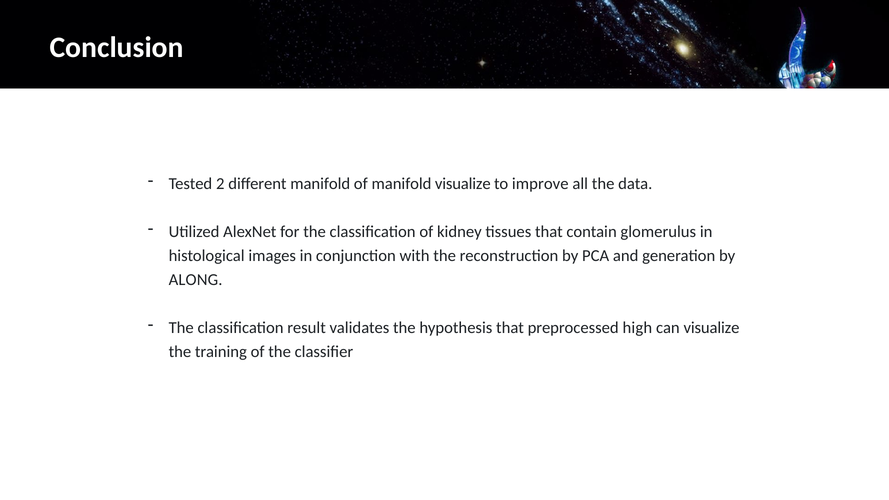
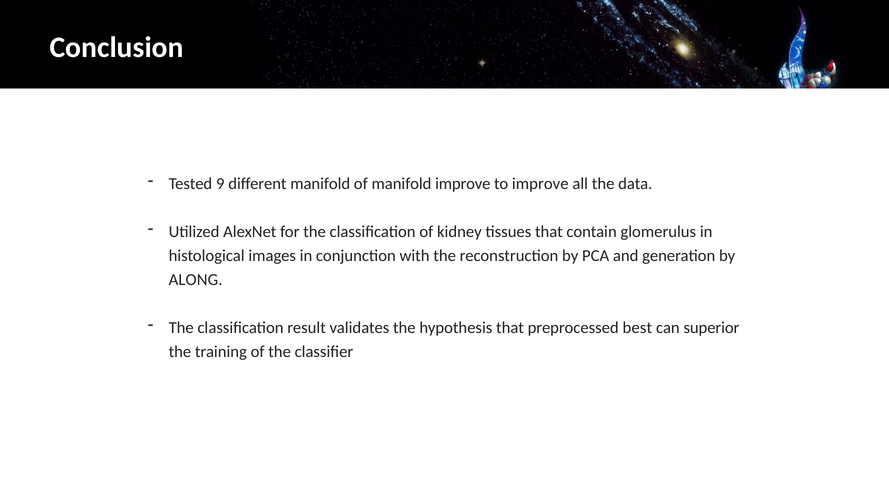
2: 2 -> 9 (220, 184)
manifold visualize: visualize -> improve (463, 184)
high: high -> best (637, 328)
can visualize: visualize -> superior (711, 328)
